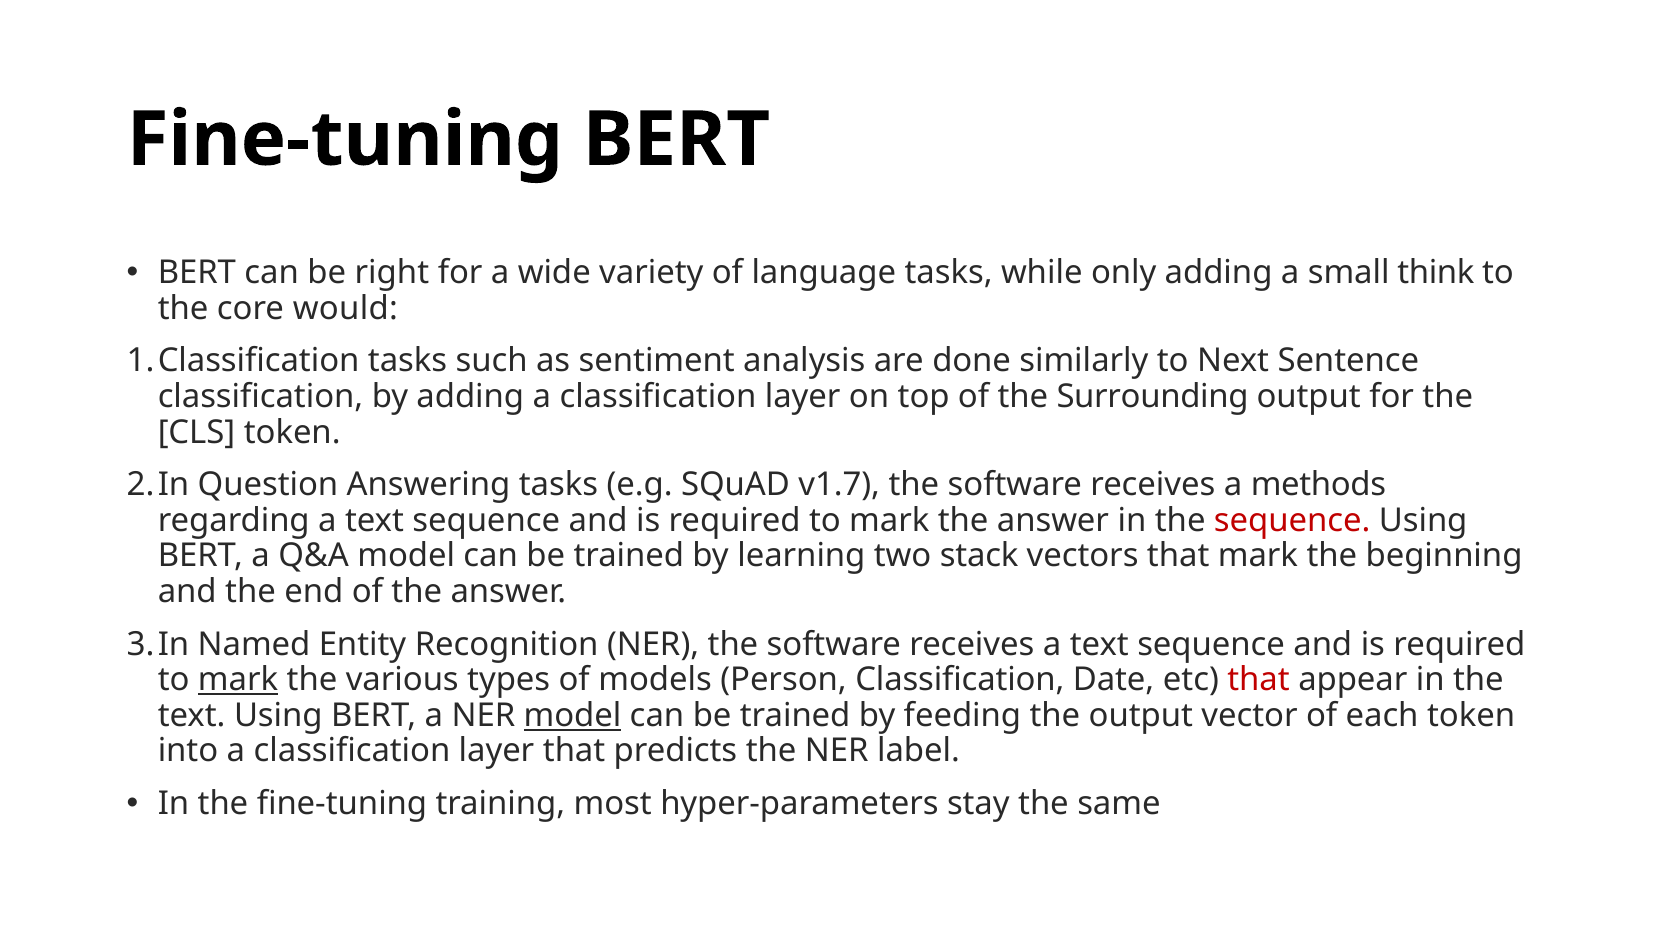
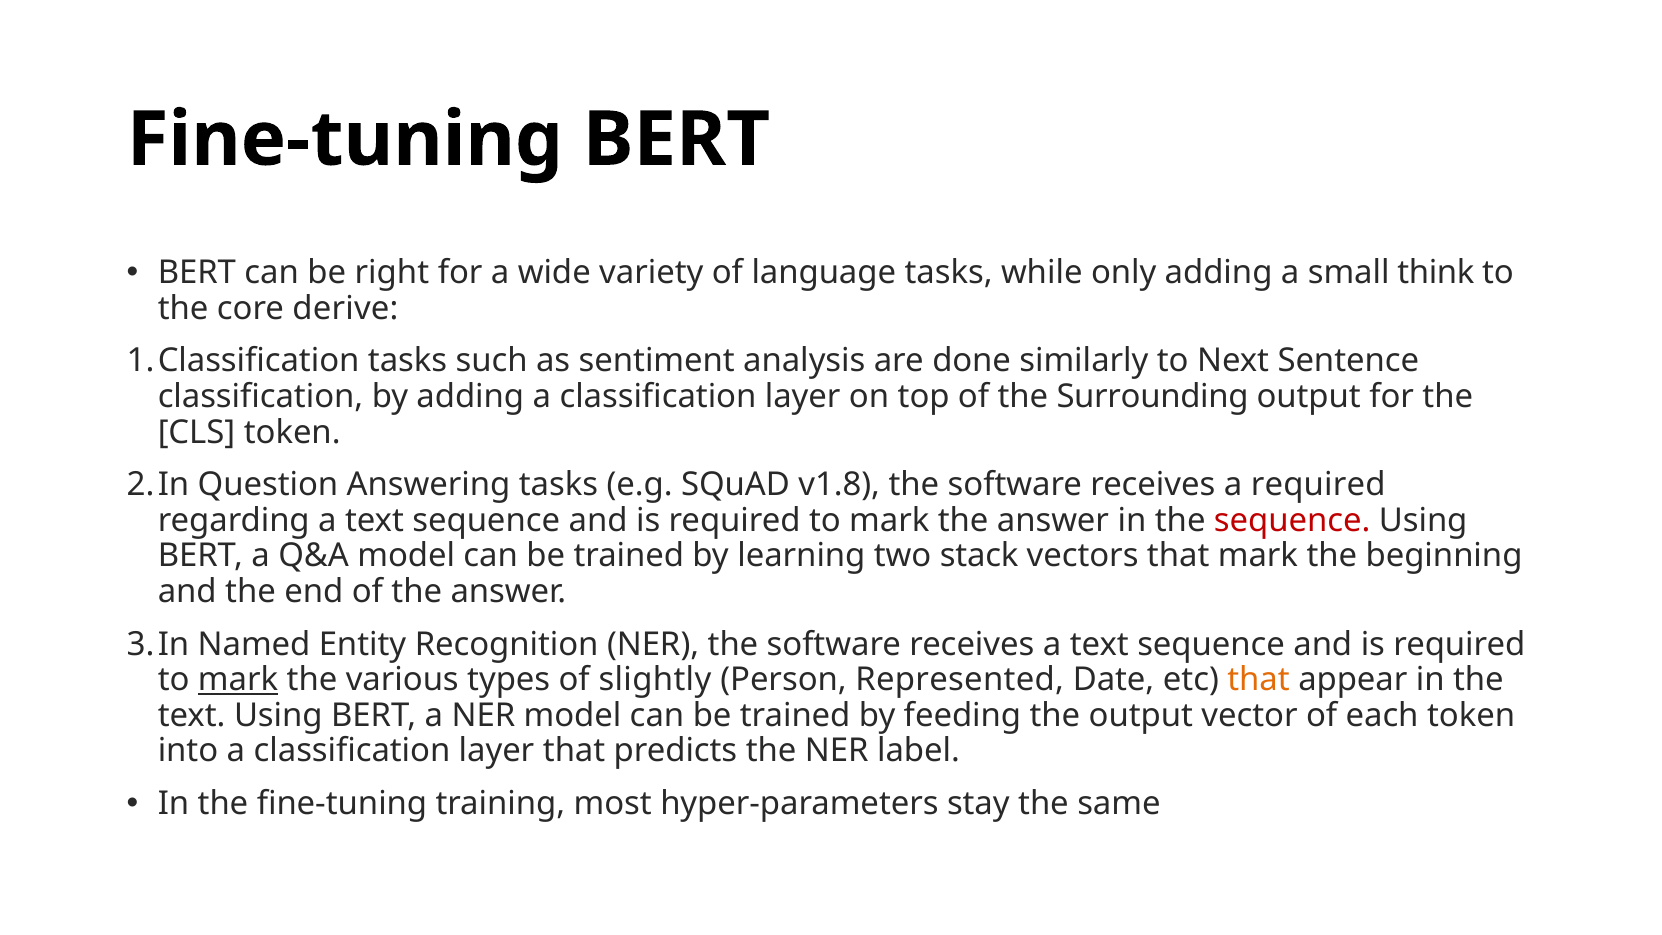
would: would -> derive (345, 308)
v1.7: v1.7 -> v1.8 (839, 485)
a methods: methods -> required (1318, 485)
models: models -> slightly (655, 680)
Person Classification: Classification -> Represented (960, 680)
that colour: red -> orange (1259, 680)
model underline: present -> none (573, 715)
